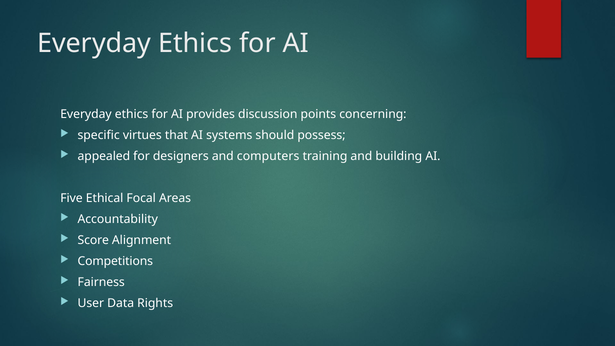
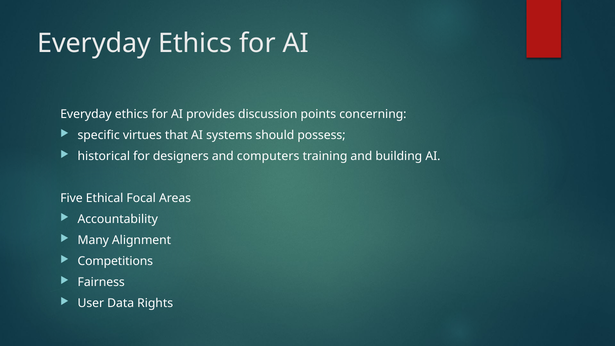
appealed: appealed -> historical (104, 156)
Score: Score -> Many (93, 240)
